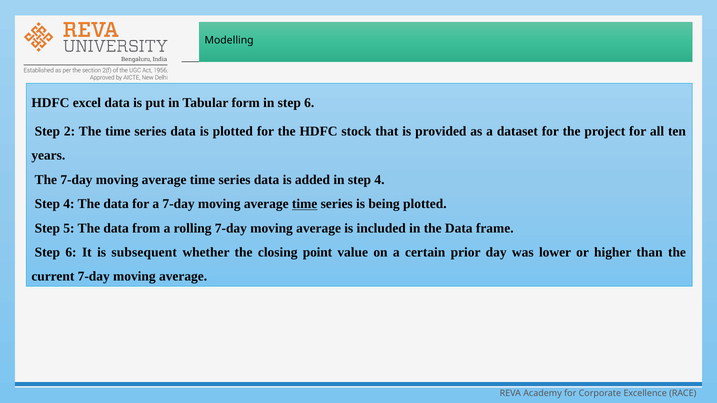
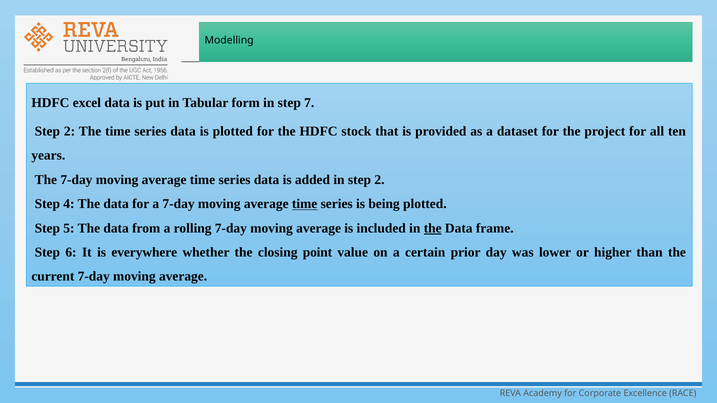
in step 6: 6 -> 7 (309, 103)
in step 4: 4 -> 2 (379, 180)
the underline: none -> present (433, 228)
subsequent: subsequent -> everywhere (144, 252)
